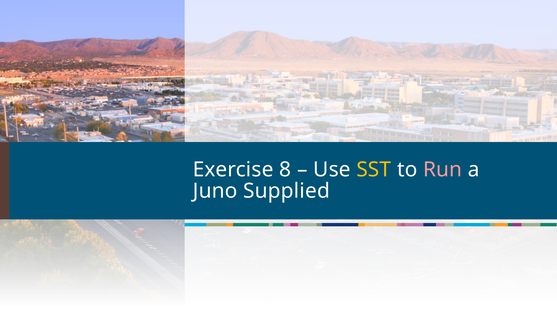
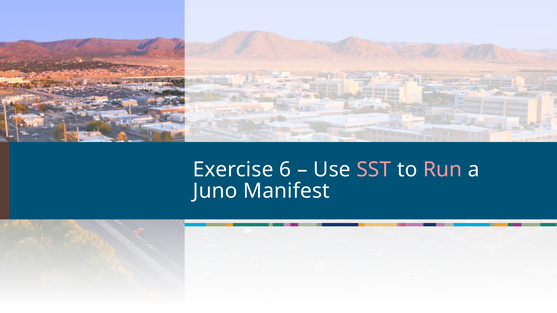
8: 8 -> 6 (285, 170)
SST colour: yellow -> pink (374, 170)
Supplied: Supplied -> Manifest (287, 191)
